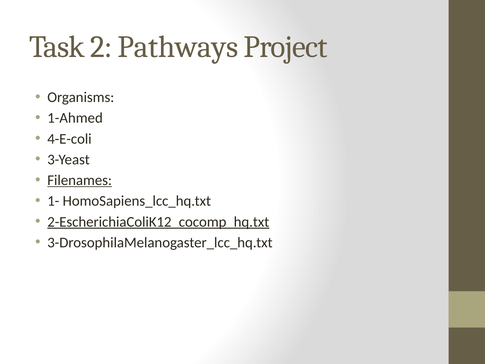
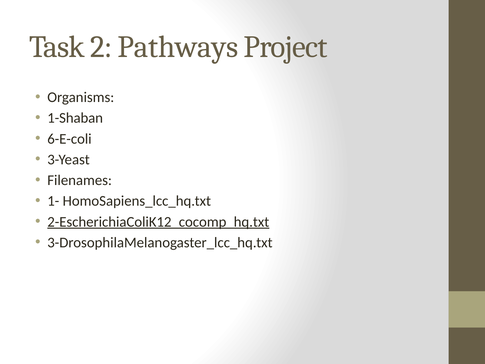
1-Ahmed: 1-Ahmed -> 1-Shaban (75, 118)
4-E-coli: 4-E-coli -> 6-E-coli (69, 139)
Filenames underline: present -> none (80, 180)
